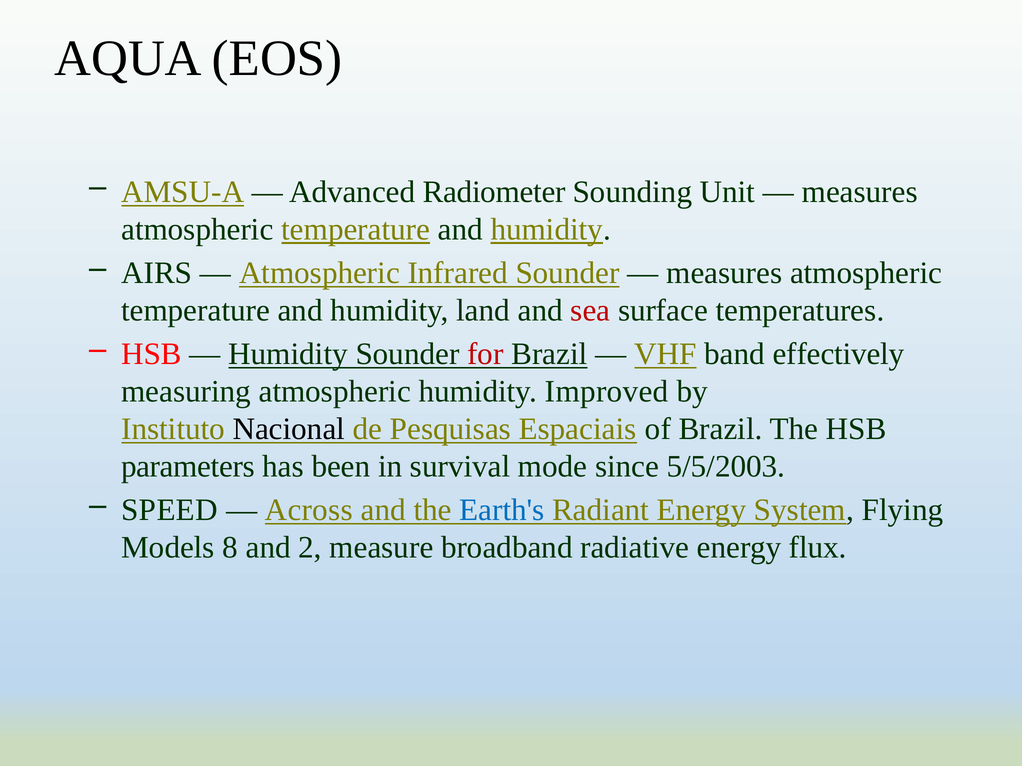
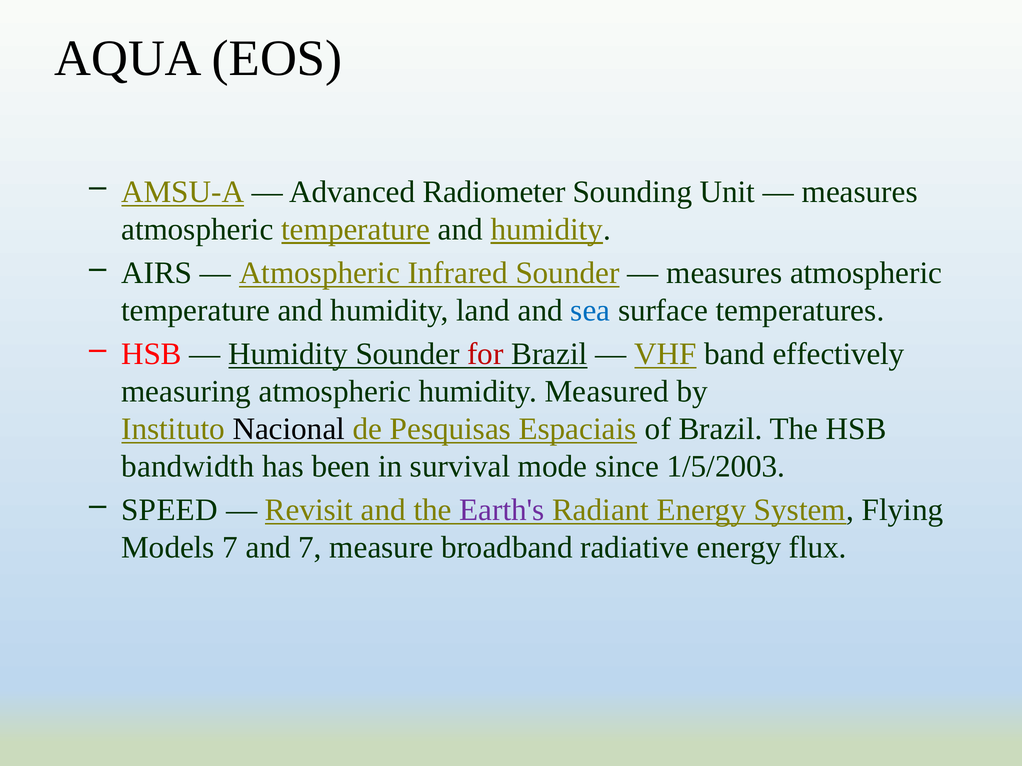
sea colour: red -> blue (590, 311)
Improved: Improved -> Measured (607, 392)
parameters: parameters -> bandwidth (188, 467)
5/5/2003: 5/5/2003 -> 1/5/2003 (726, 467)
Across: Across -> Revisit (309, 510)
Earth's colour: blue -> purple (502, 510)
Models 8: 8 -> 7 (230, 548)
and 2: 2 -> 7 (310, 548)
